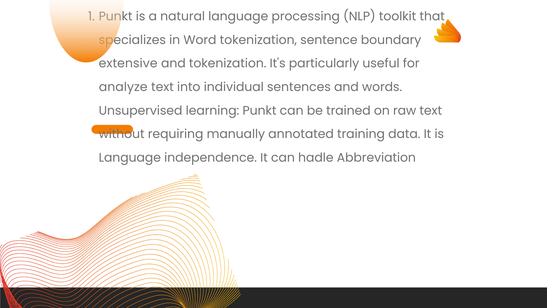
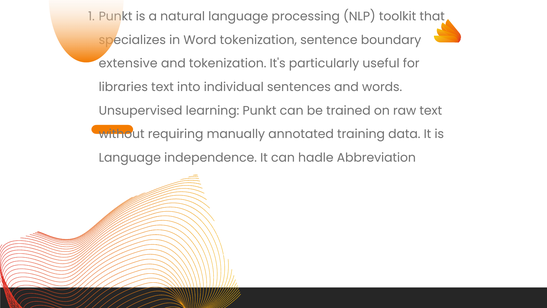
analyze: analyze -> libraries (123, 87)
